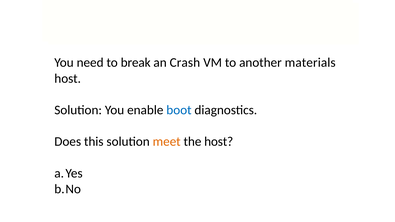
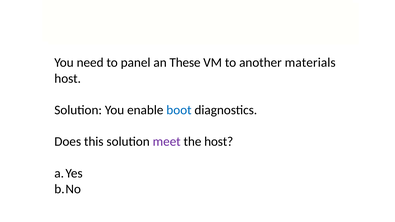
break: break -> panel (136, 63)
Crash: Crash -> These (185, 63)
meet colour: orange -> purple (167, 142)
